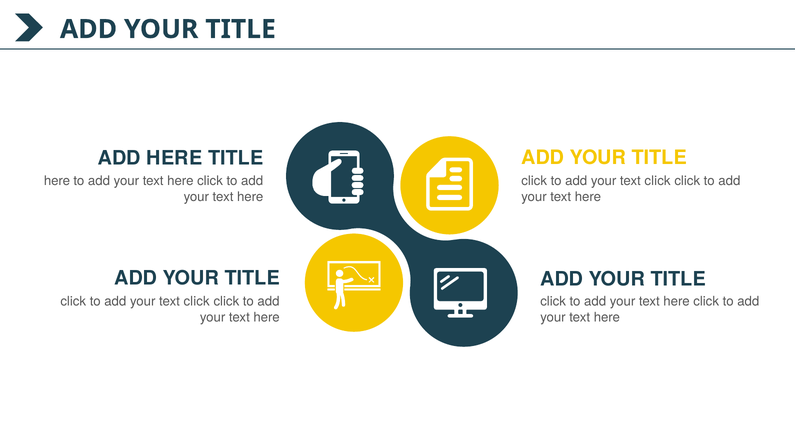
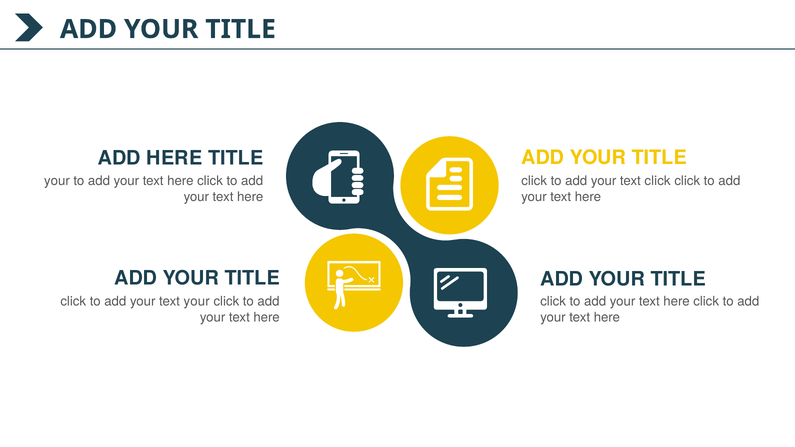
here: here -> your (57, 181)
click: click -> your (197, 302)
